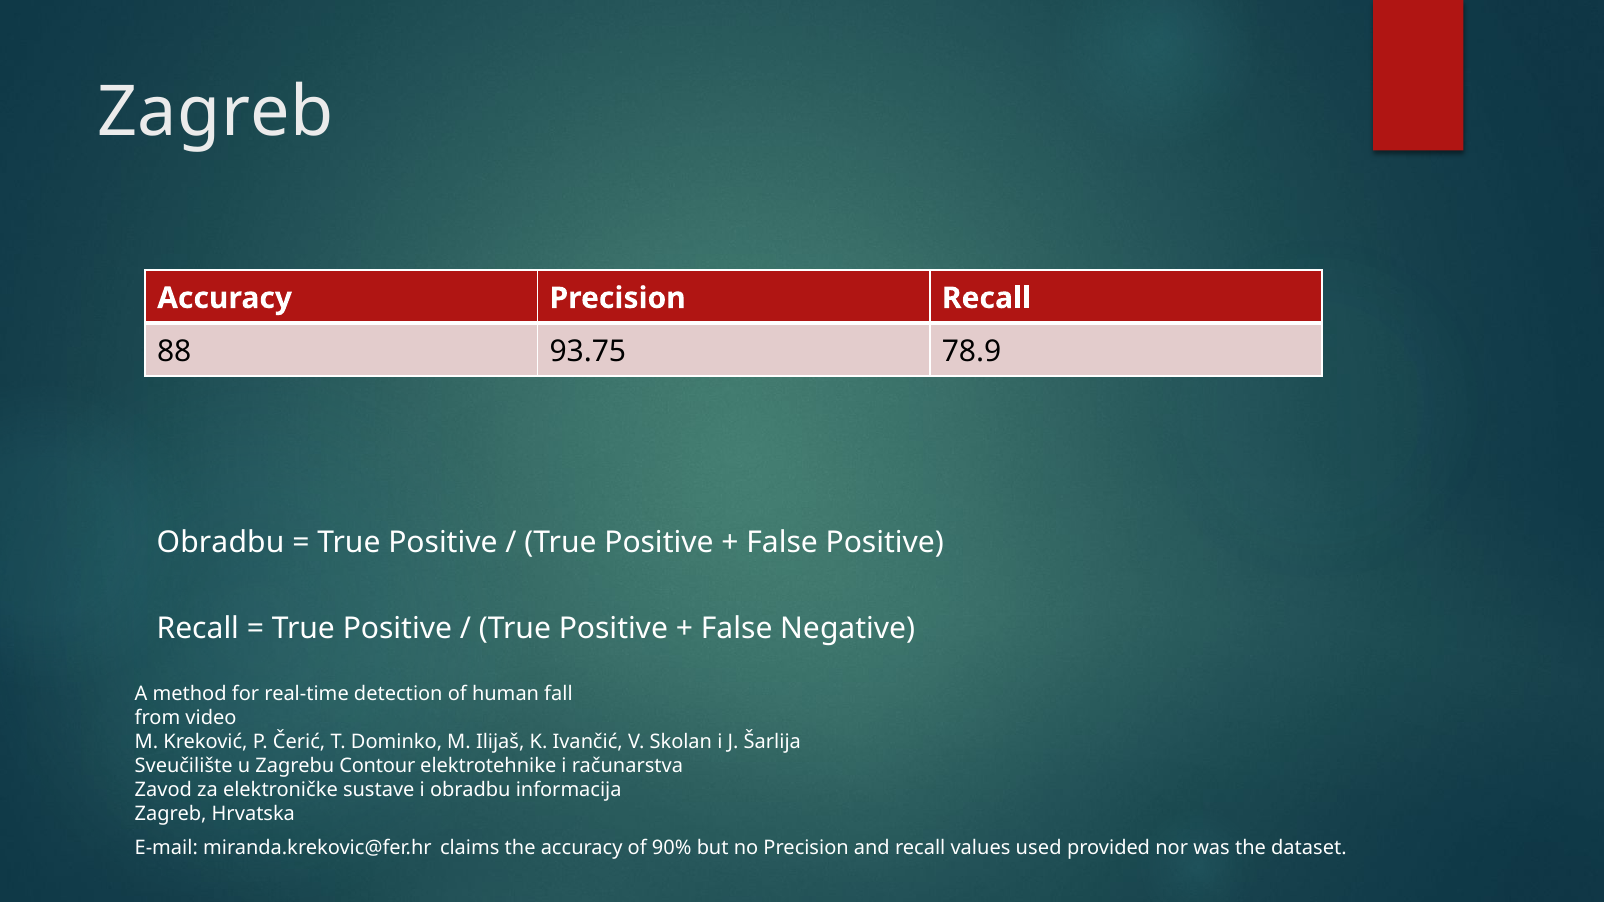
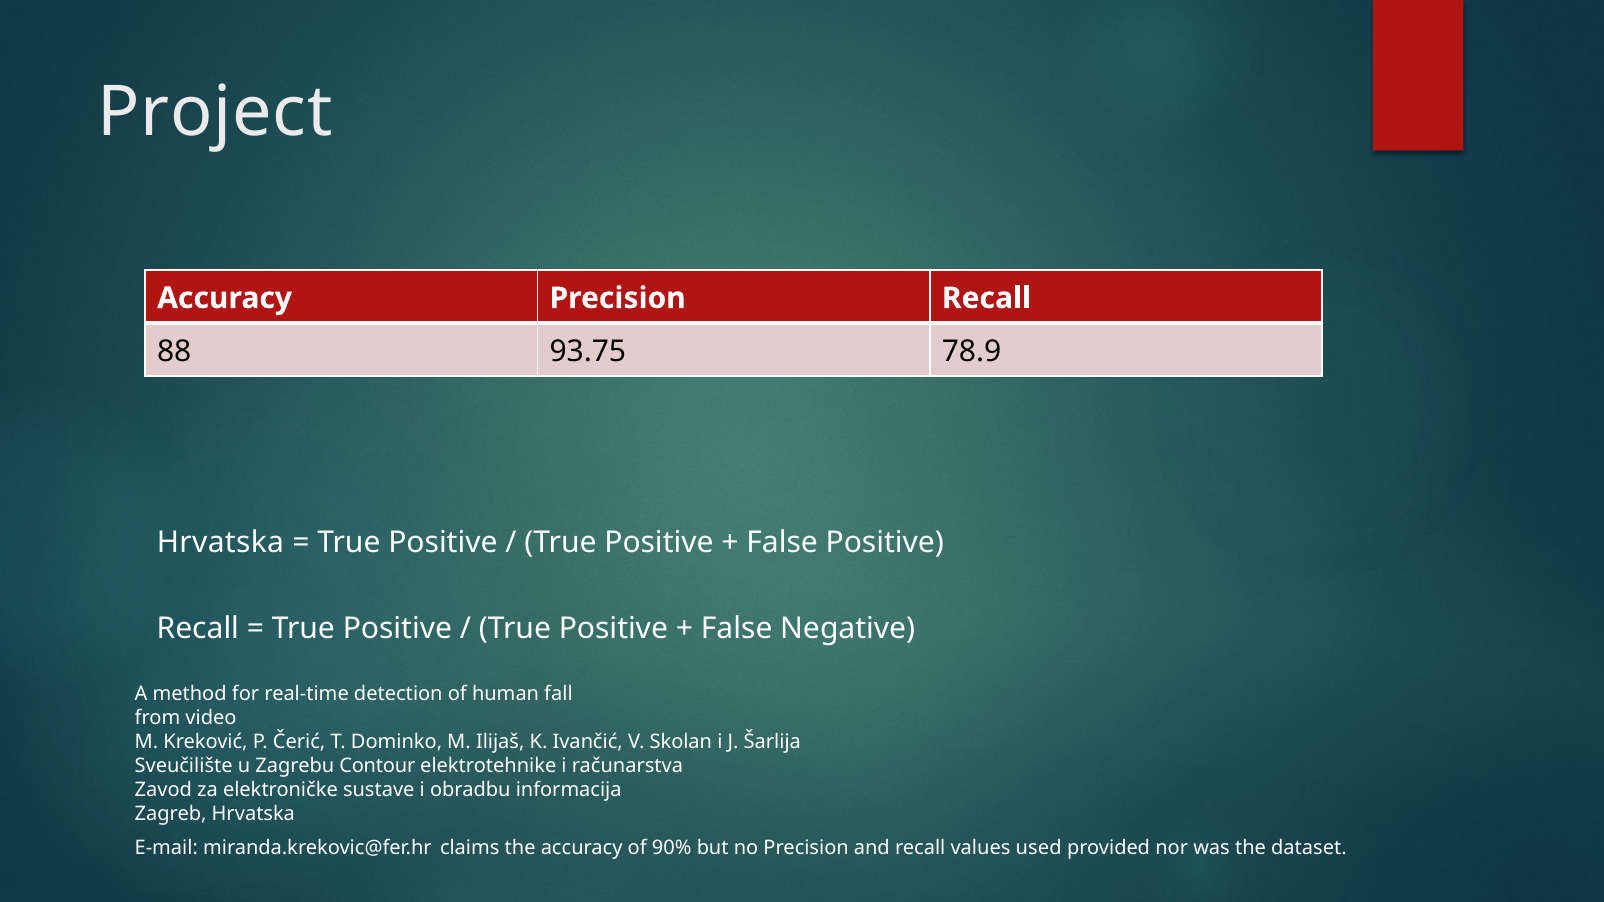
Zagreb: Zagreb -> Project (215, 113)
Obradbu: Obradbu -> Hrvatska (220, 542)
